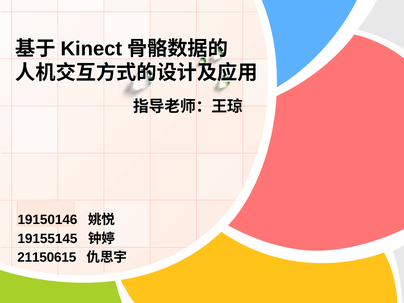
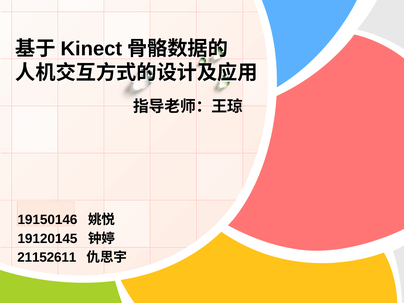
19155145: 19155145 -> 19120145 (47, 239)
21150615: 21150615 -> 21152611 (47, 257)
